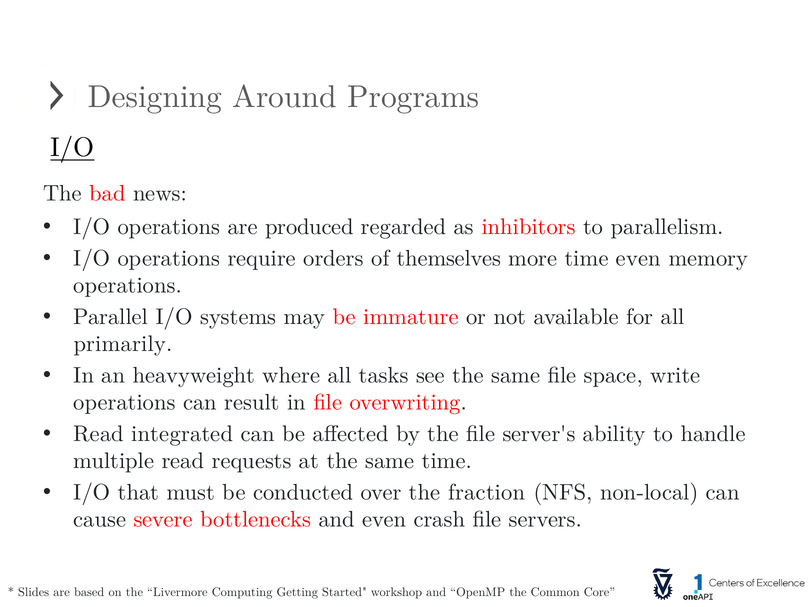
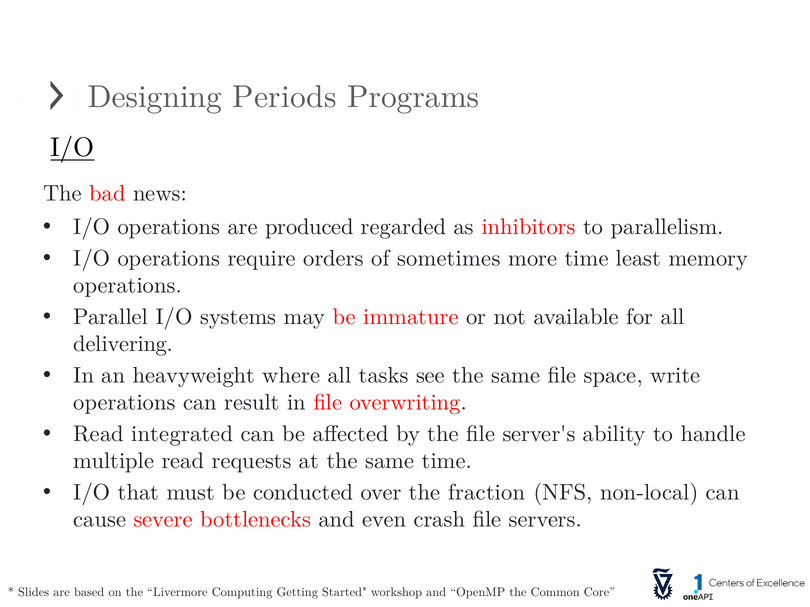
Around: Around -> Periods (284, 97)
themselves: themselves -> sometimes (449, 259)
time even: even -> least (639, 259)
primarily: primarily -> delivering (123, 344)
